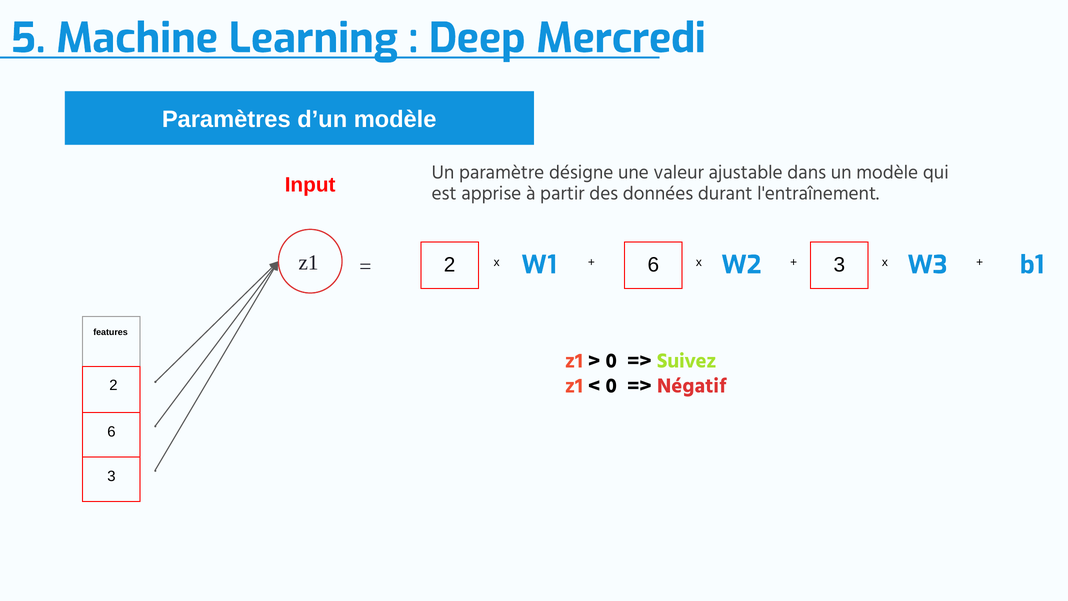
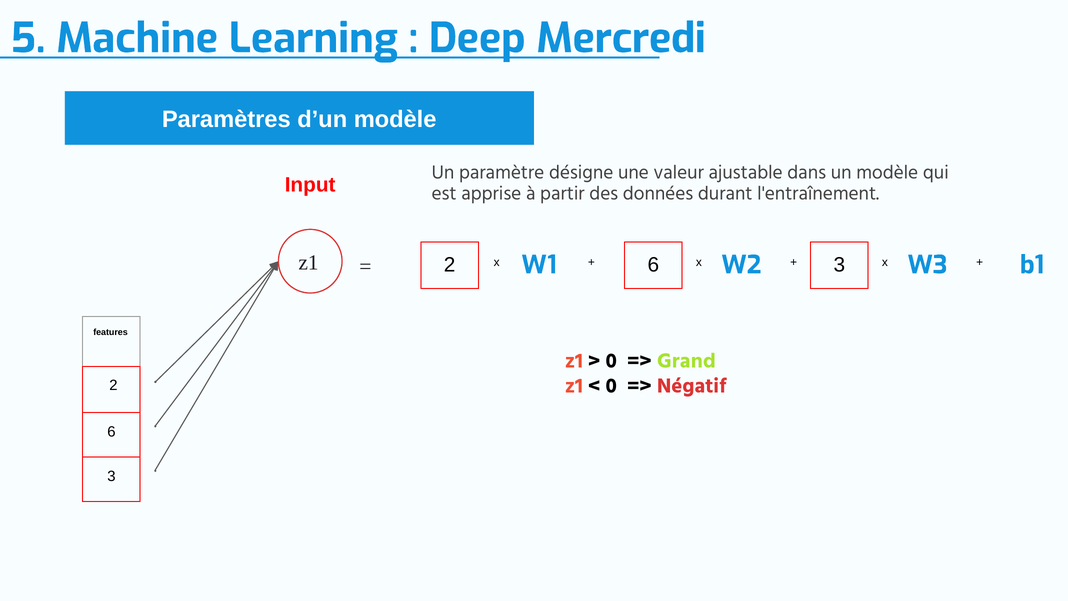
Suivez: Suivez -> Grand (686, 361)
